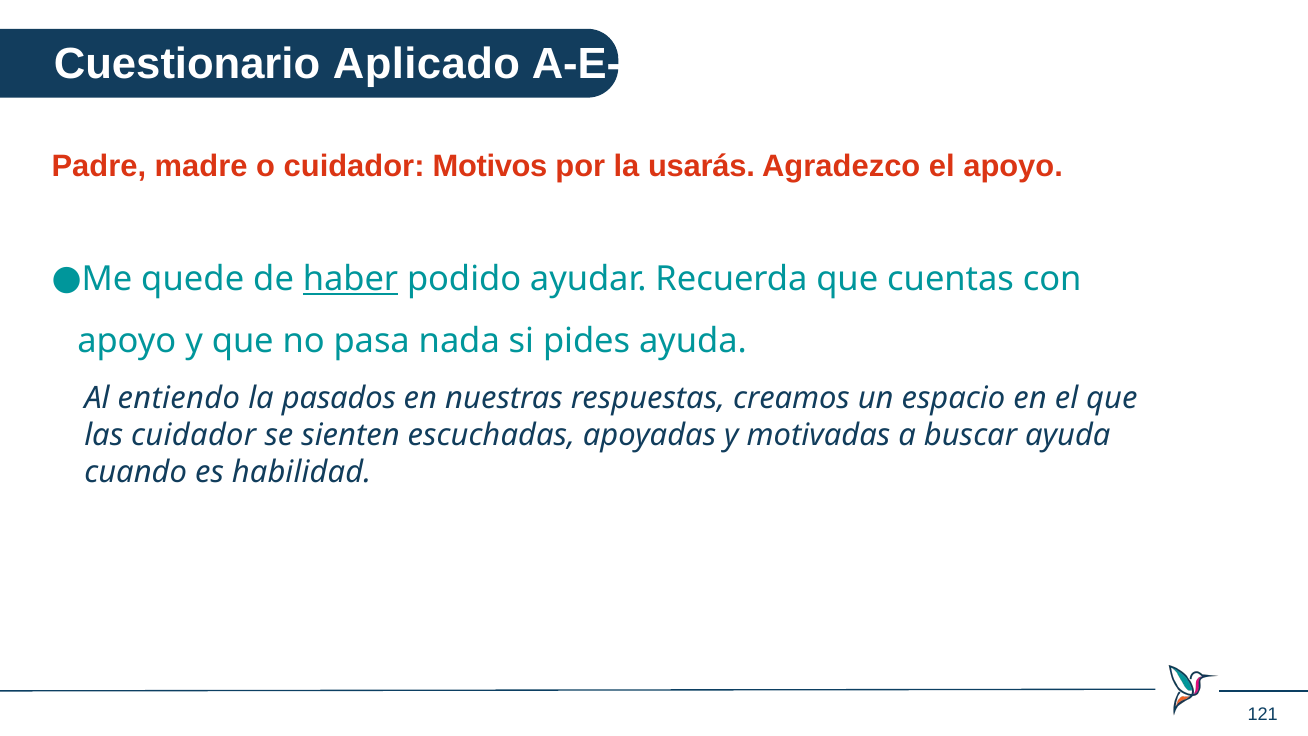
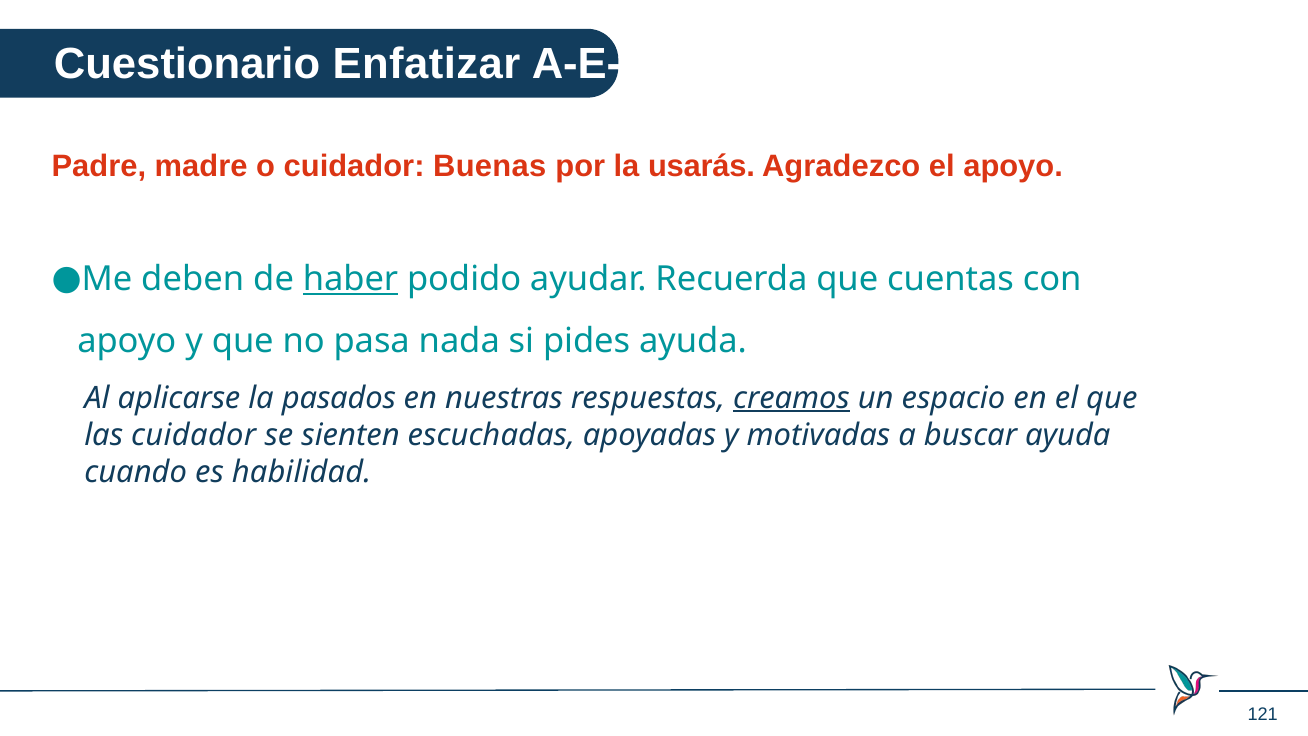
Aplicado: Aplicado -> Enfatizar (426, 64)
Motivos: Motivos -> Buenas (490, 166)
quede: quede -> deben (193, 279)
entiendo: entiendo -> aplicarse (179, 398)
creamos underline: none -> present (791, 398)
